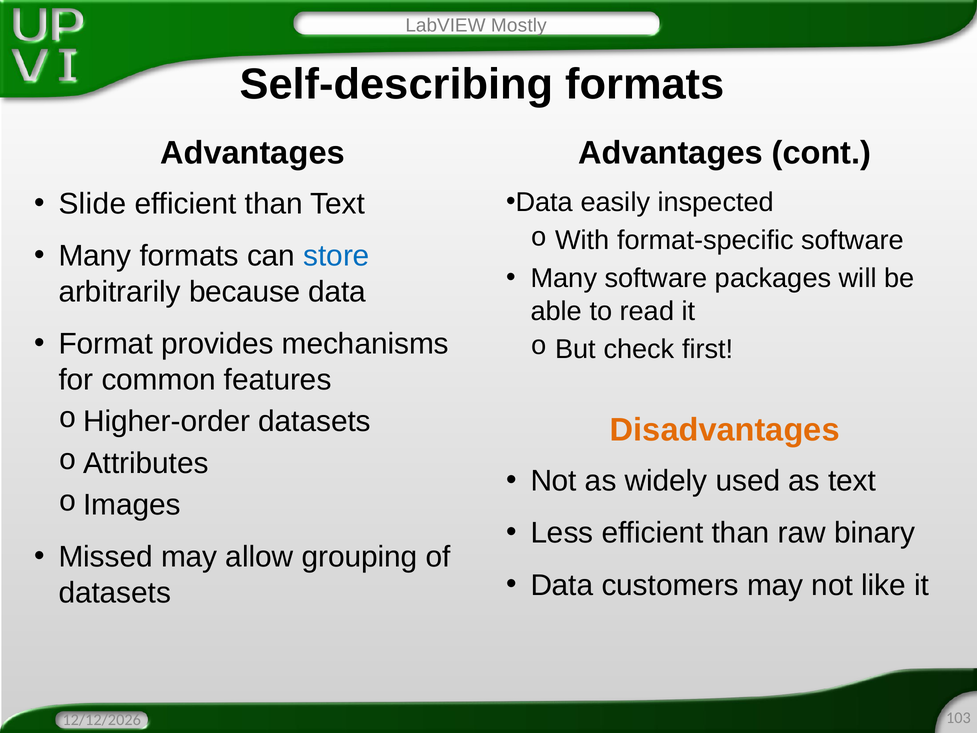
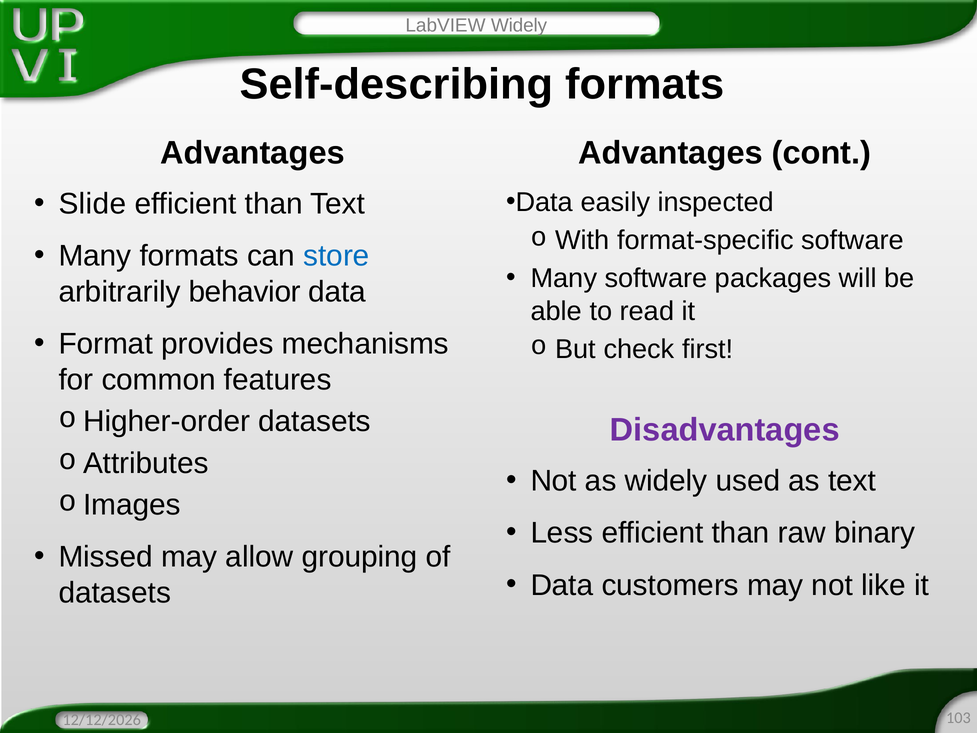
LabVIEW Mostly: Mostly -> Widely (519, 25)
because: because -> behavior (245, 292)
Disadvantages colour: orange -> purple (725, 430)
